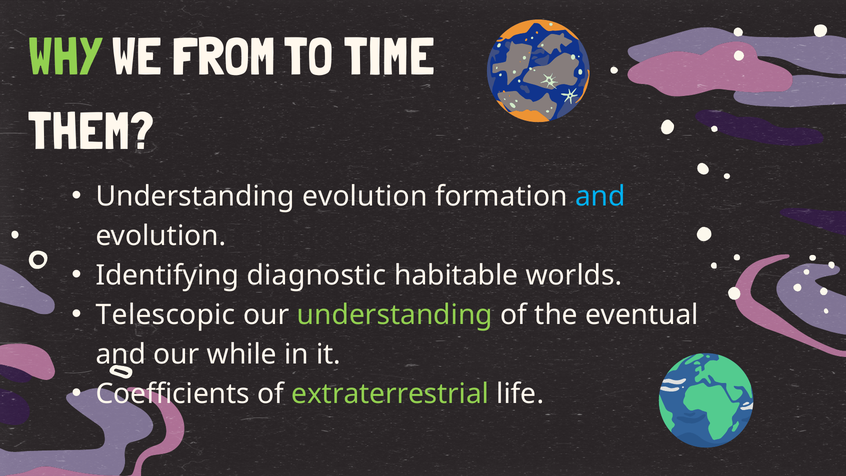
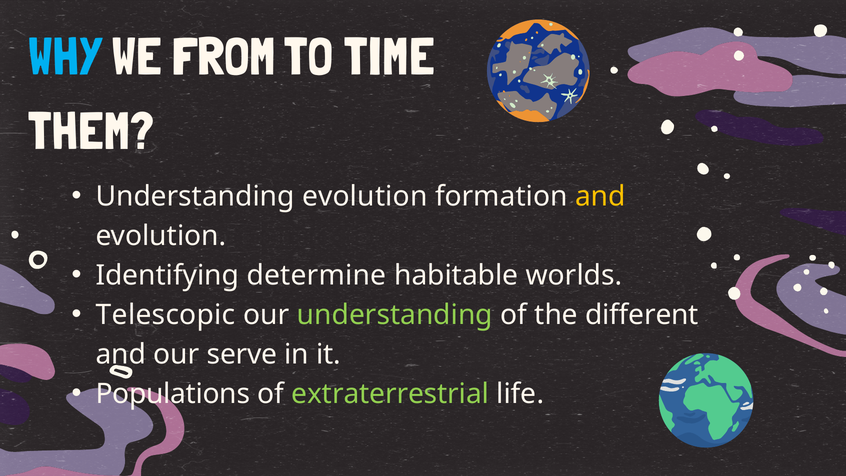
WHY colour: light green -> light blue (65, 58)
and colour: light blue -> yellow (600, 196)
diagnostic: diagnostic -> determine (316, 275)
eventual: eventual -> different (642, 315)
while: while -> serve (242, 354)
Coefficients: Coefficients -> Populations (173, 394)
